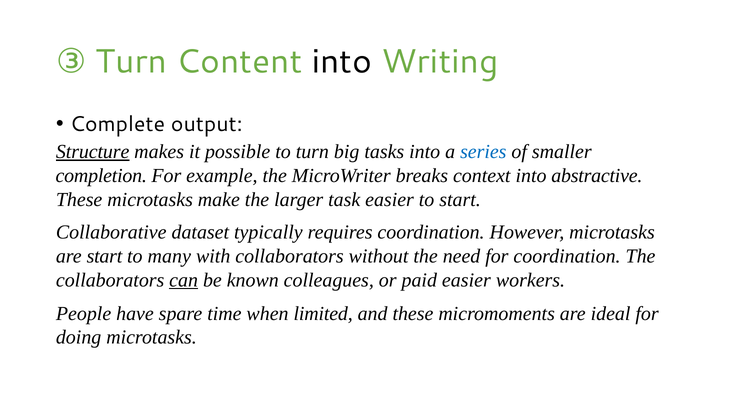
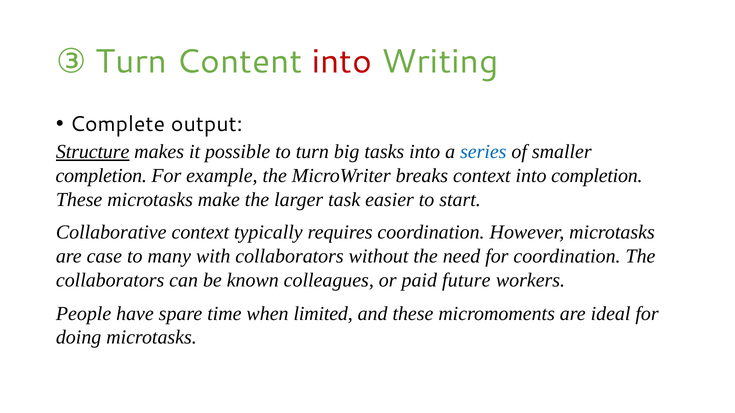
into colour: black -> red (342, 62)
into abstractive: abstractive -> completion (597, 176)
Collaborative dataset: dataset -> context (200, 233)
are start: start -> case (104, 256)
can underline: present -> none (184, 280)
paid easier: easier -> future (466, 280)
